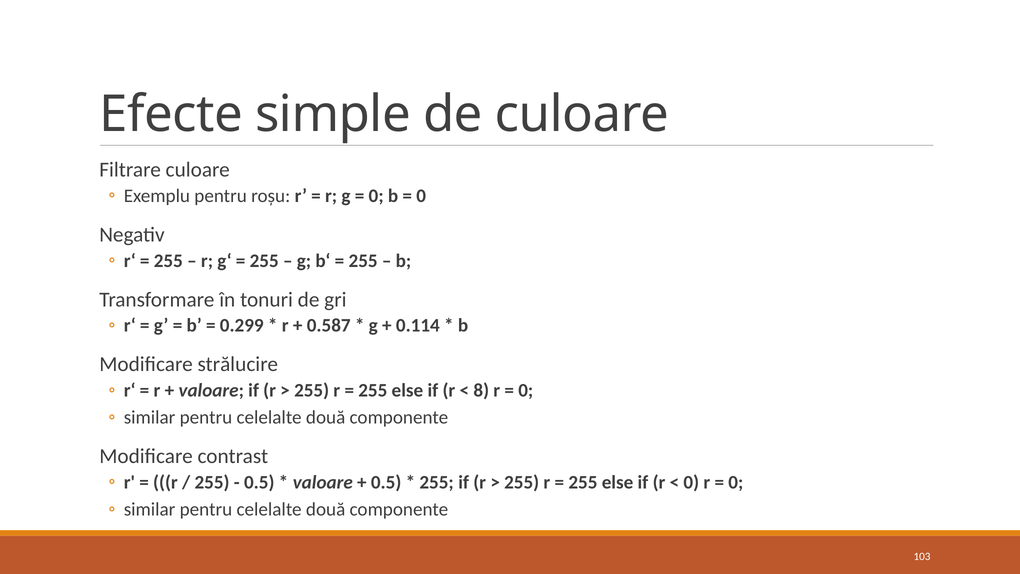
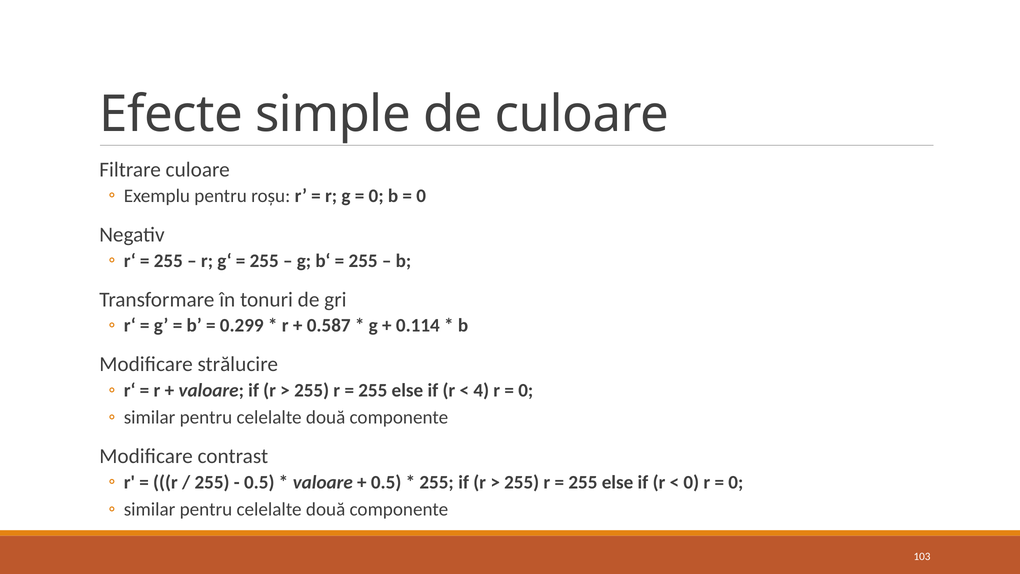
8: 8 -> 4 (481, 390)
